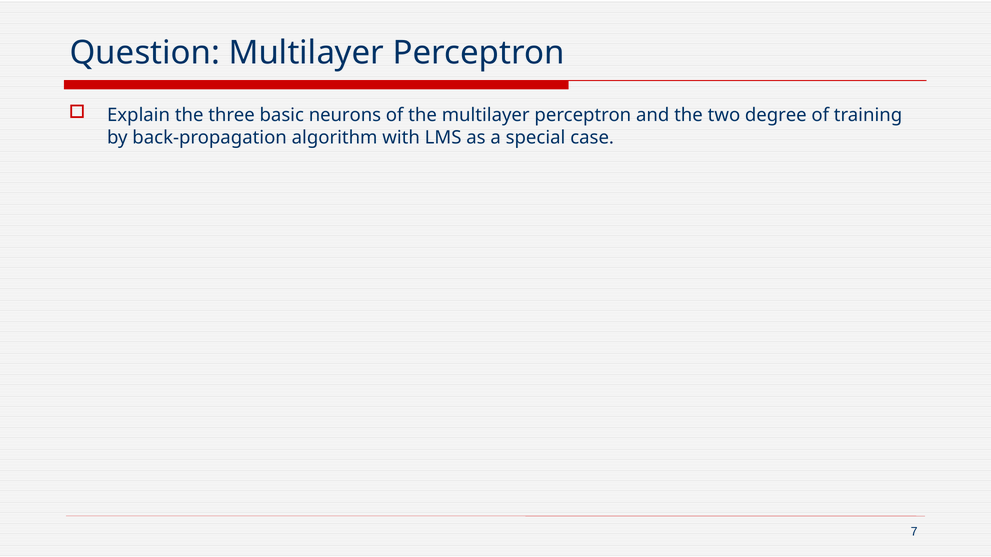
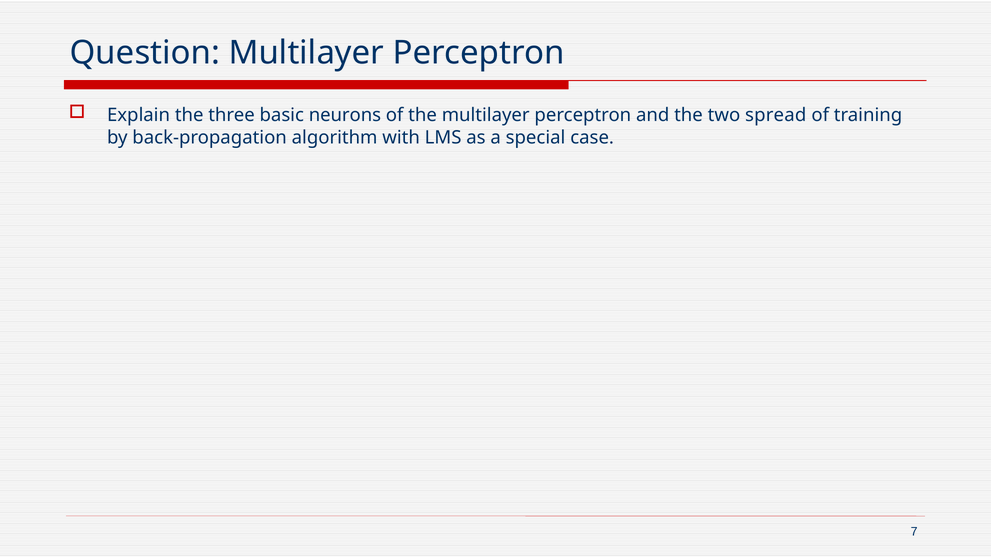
degree: degree -> spread (776, 115)
